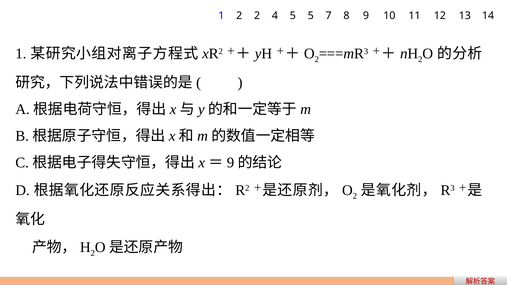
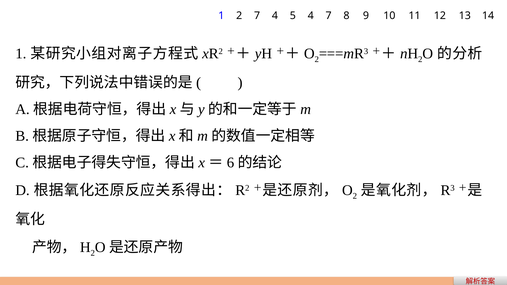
2 2: 2 -> 7 (257, 16)
5 5: 5 -> 4 (311, 16)
9: 9 -> 6 (230, 163)
